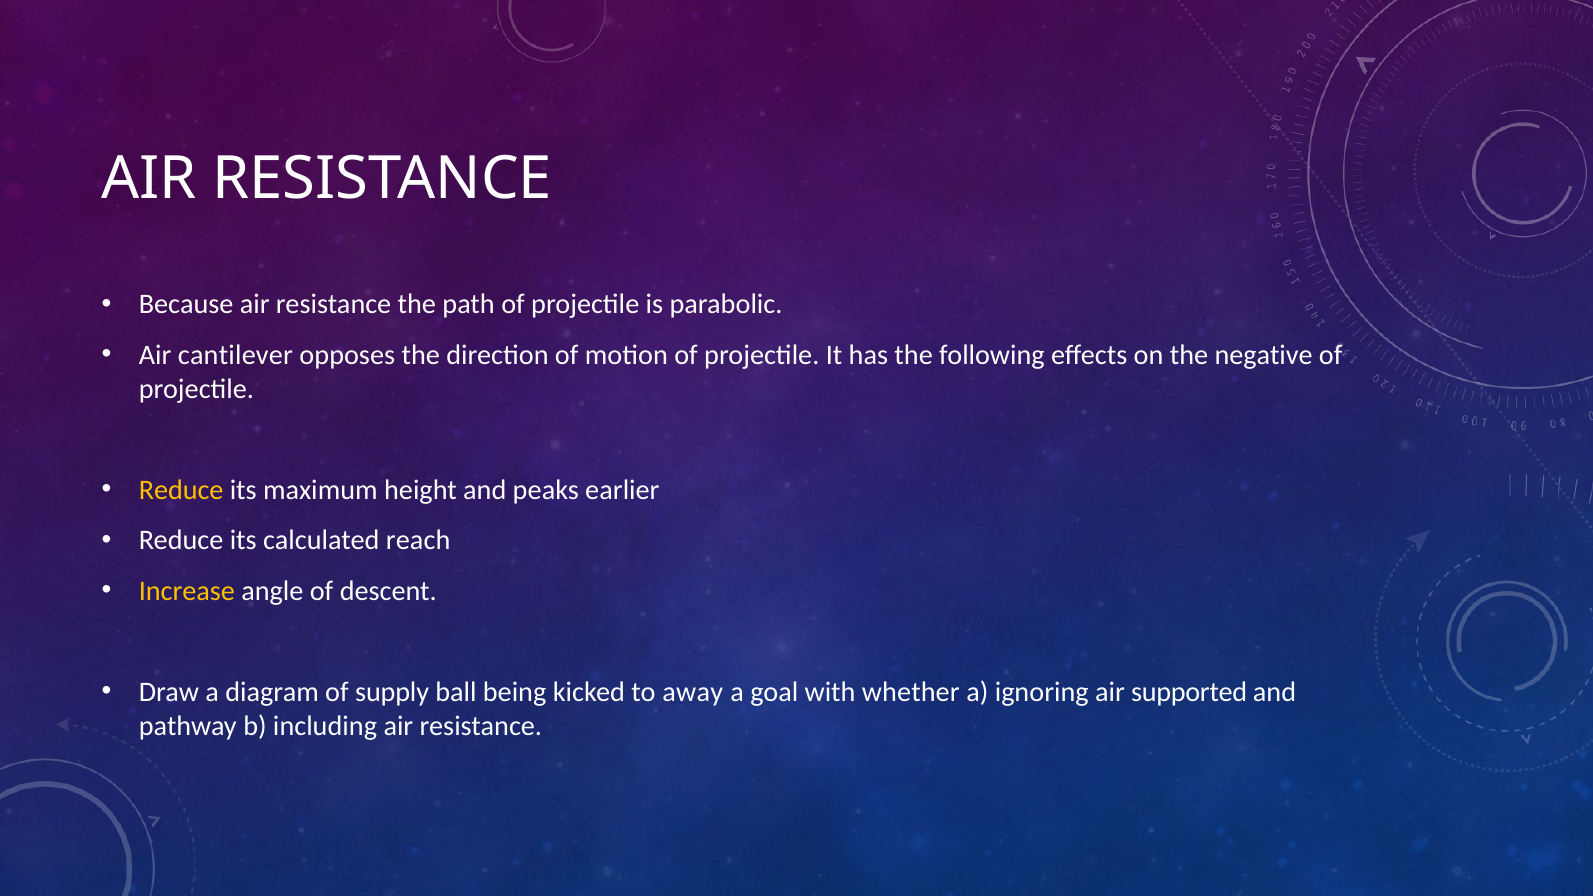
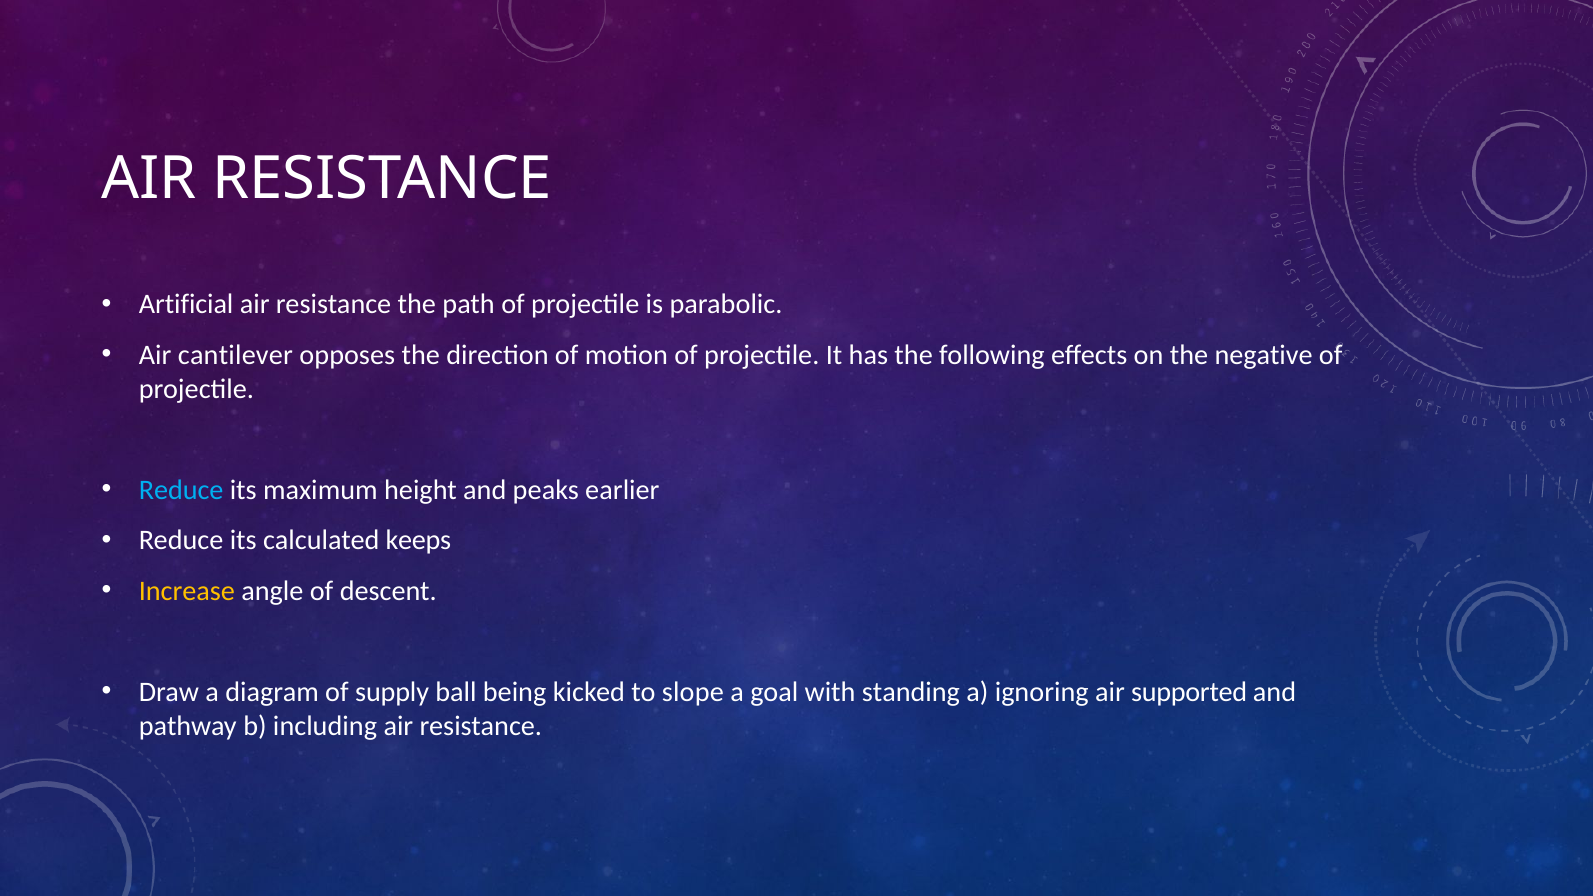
Because: Because -> Artificial (186, 305)
Reduce colour: yellow -> light blue (181, 490)
reach: reach -> keeps (418, 540)
away: away -> slope (693, 692)
whether: whether -> standing (911, 692)
